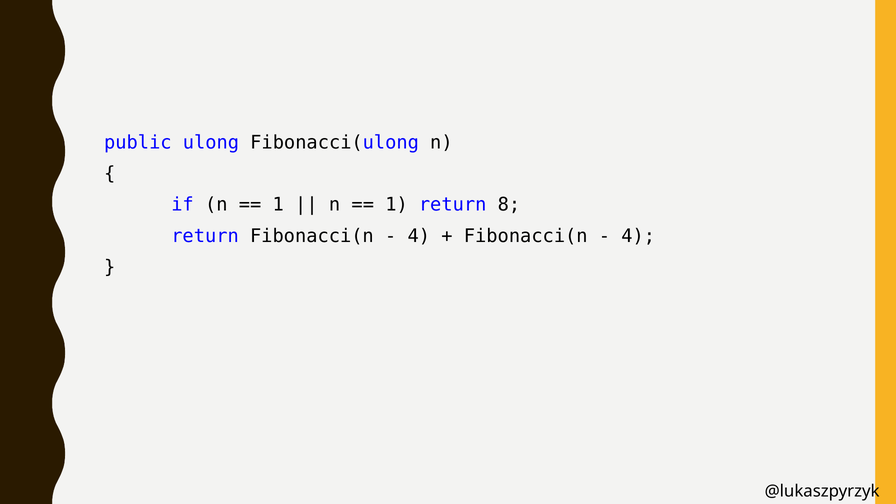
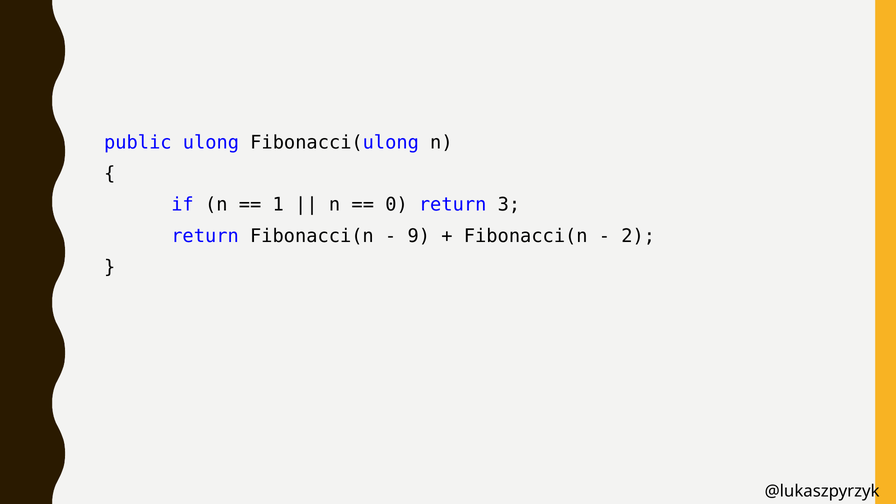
1: 1 -> 0 (397, 205)
8: 8 -> 3 (509, 205)
4: 4 -> 9 (419, 236)
4: 4 -> 2 (638, 236)
